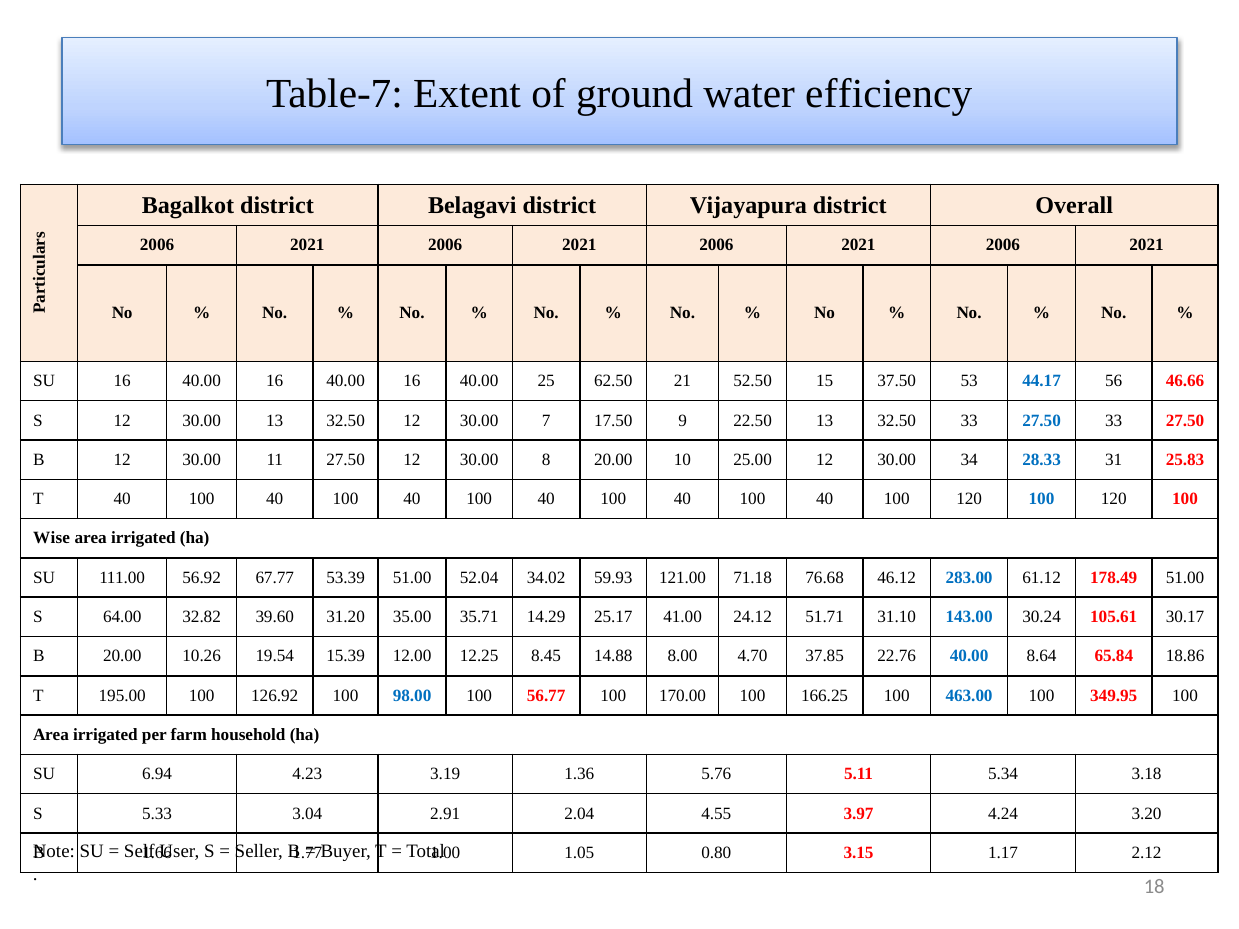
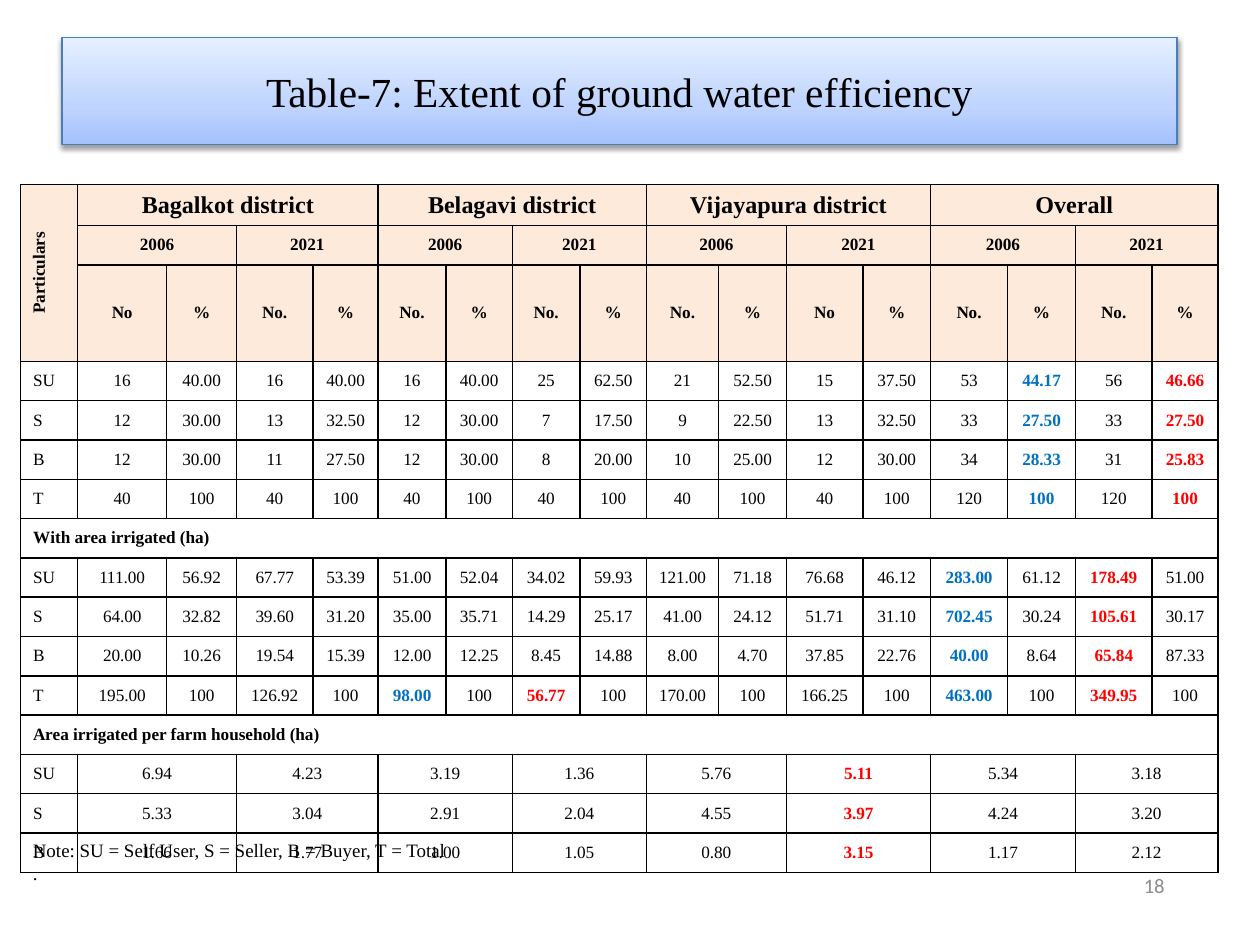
Wise: Wise -> With (52, 538)
143.00: 143.00 -> 702.45 (969, 617)
18.86: 18.86 -> 87.33 (1185, 656)
